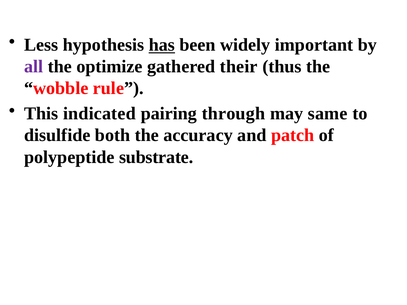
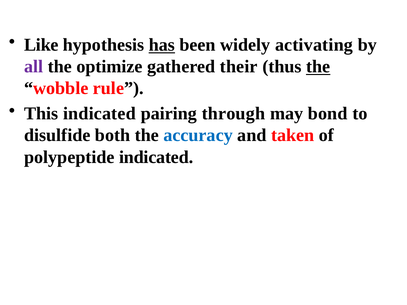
Less: Less -> Like (41, 45)
important: important -> activating (314, 45)
the underline: none -> present (318, 67)
same: same -> bond (328, 114)
accuracy colour: black -> blue (198, 135)
patch: patch -> taken (293, 135)
polypeptide substrate: substrate -> indicated (156, 157)
